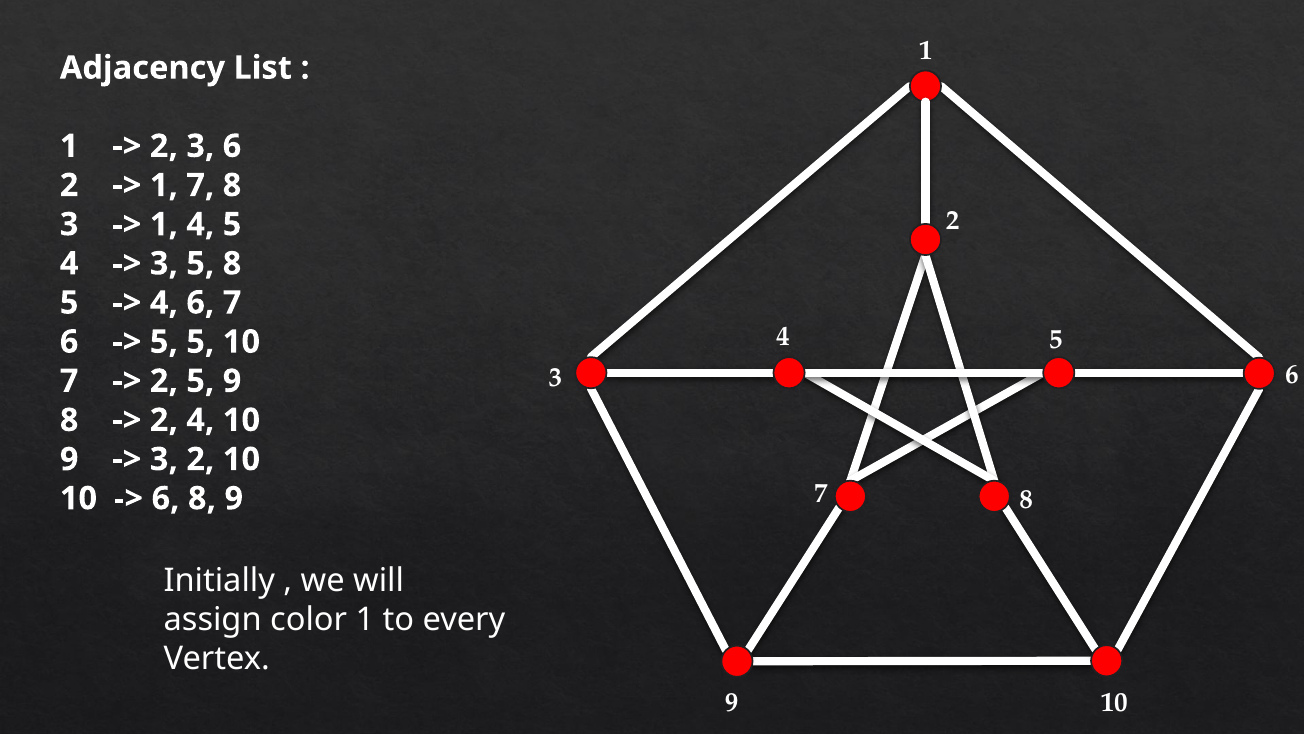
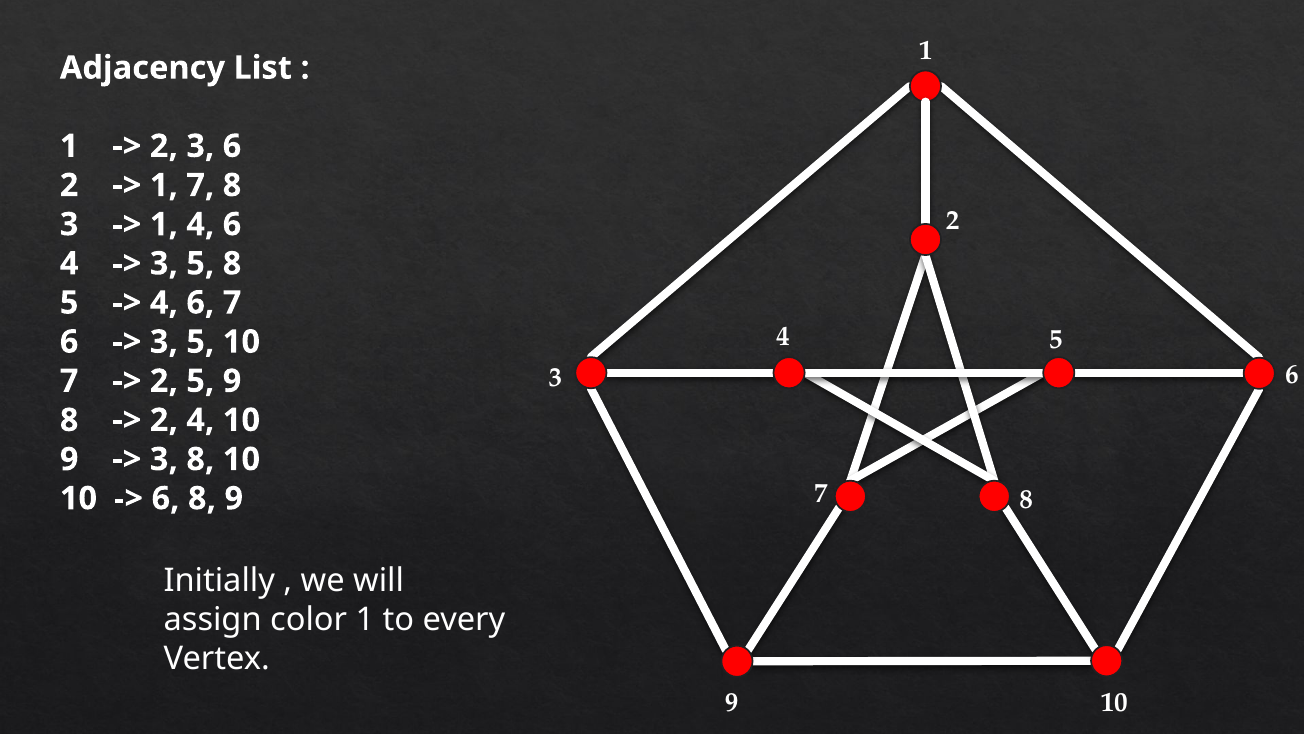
1 4 5: 5 -> 6 (232, 224)
5: 5 -> 3 (164, 342)
3 2: 2 -> 8 (200, 459)
